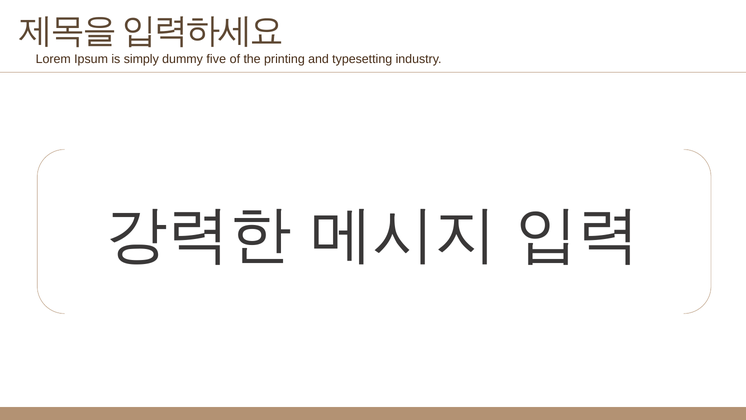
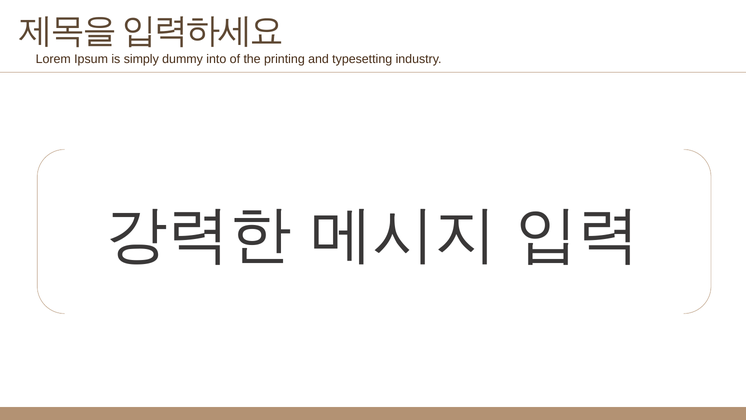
five: five -> into (216, 59)
